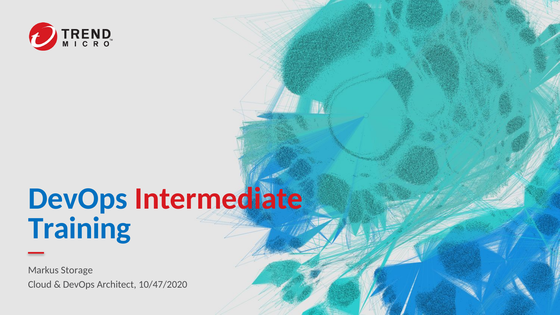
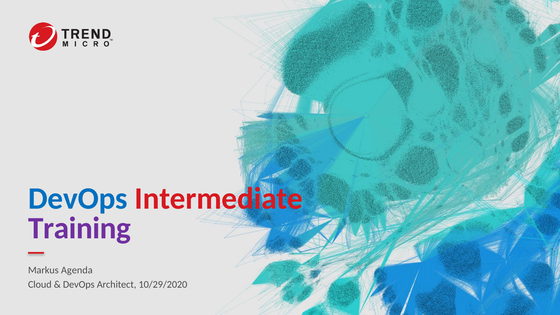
Training colour: blue -> purple (80, 228)
Storage: Storage -> Agenda (77, 270)
10/47/2020: 10/47/2020 -> 10/29/2020 (163, 285)
